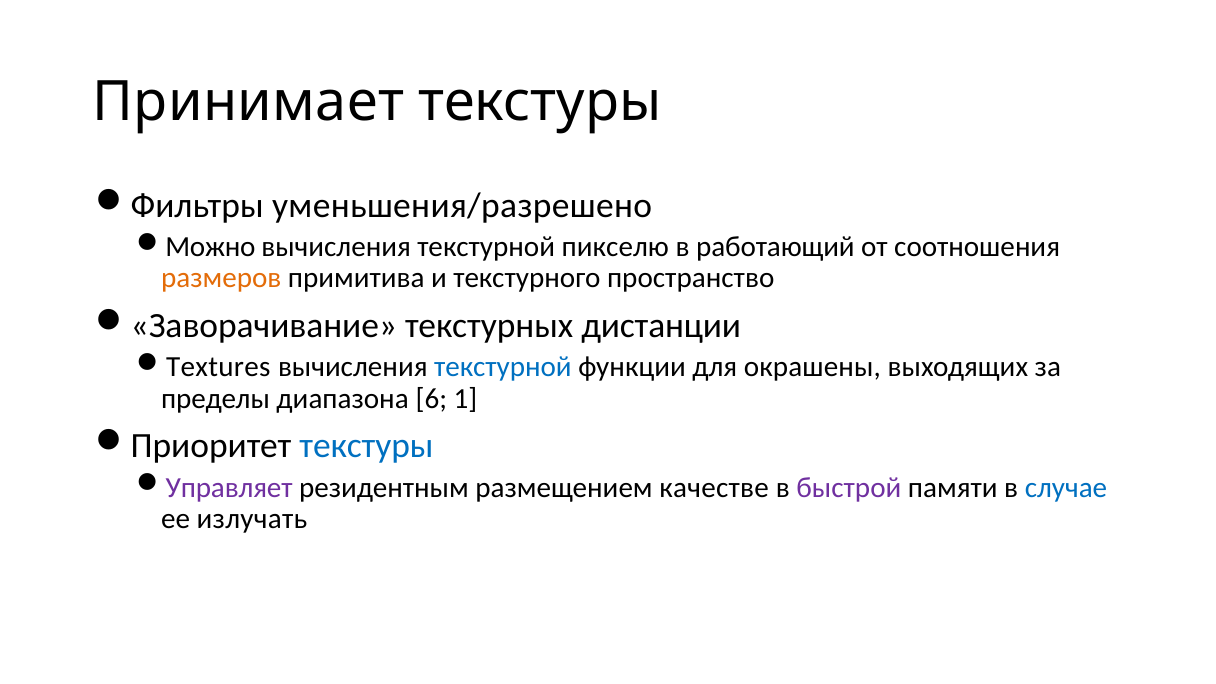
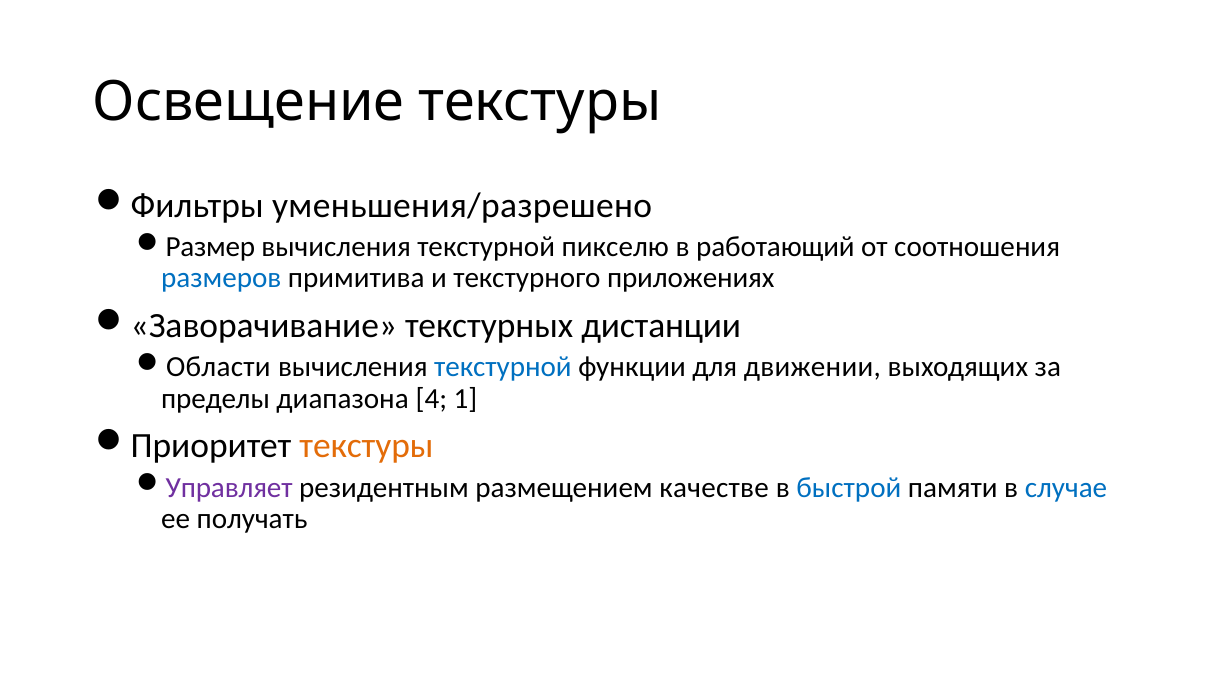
Принимает: Принимает -> Освещение (249, 102)
Можно: Можно -> Размер (210, 247)
размеров colour: orange -> blue (221, 278)
пространство: пространство -> приложениях (691, 278)
Textures: Textures -> Области (218, 367)
окрашены: окрашены -> движении (812, 367)
6: 6 -> 4 (431, 399)
текстуры colour: blue -> orange (366, 446)
быстрой colour: purple -> blue (849, 487)
излучать: излучать -> получать (252, 519)
